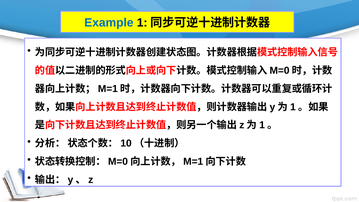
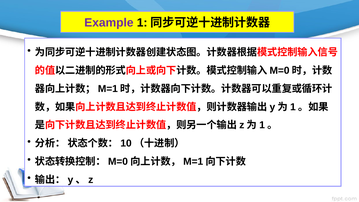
Example colour: blue -> purple (109, 23)
